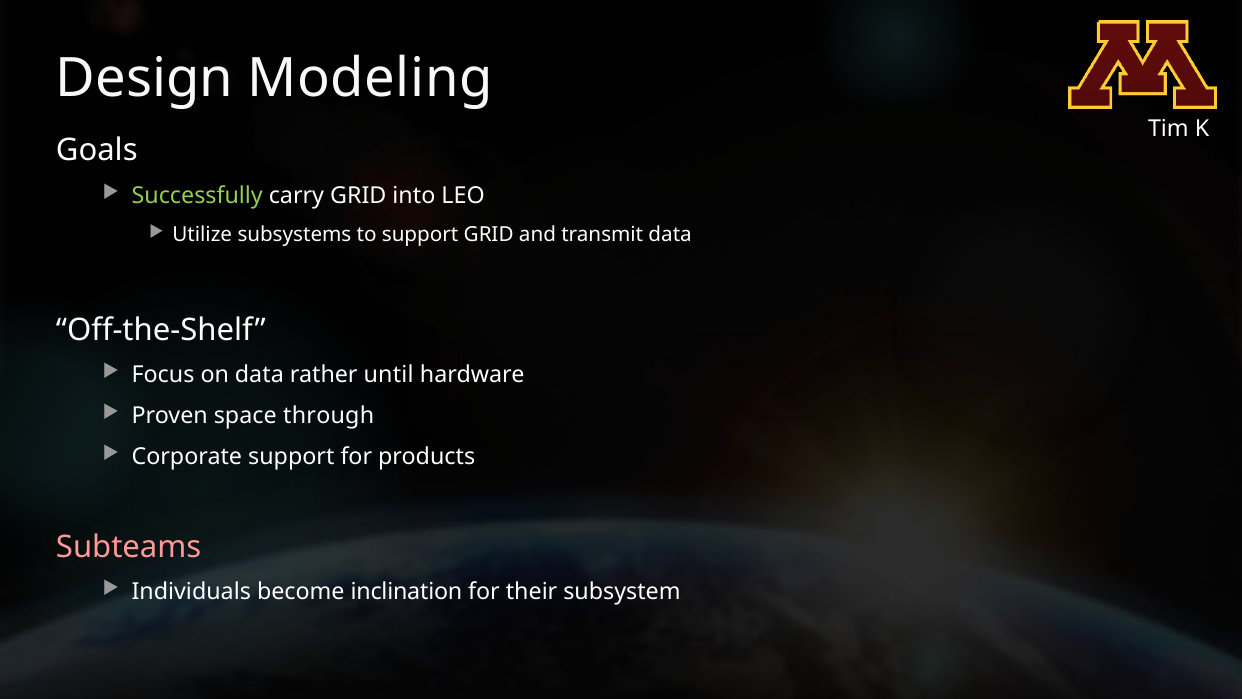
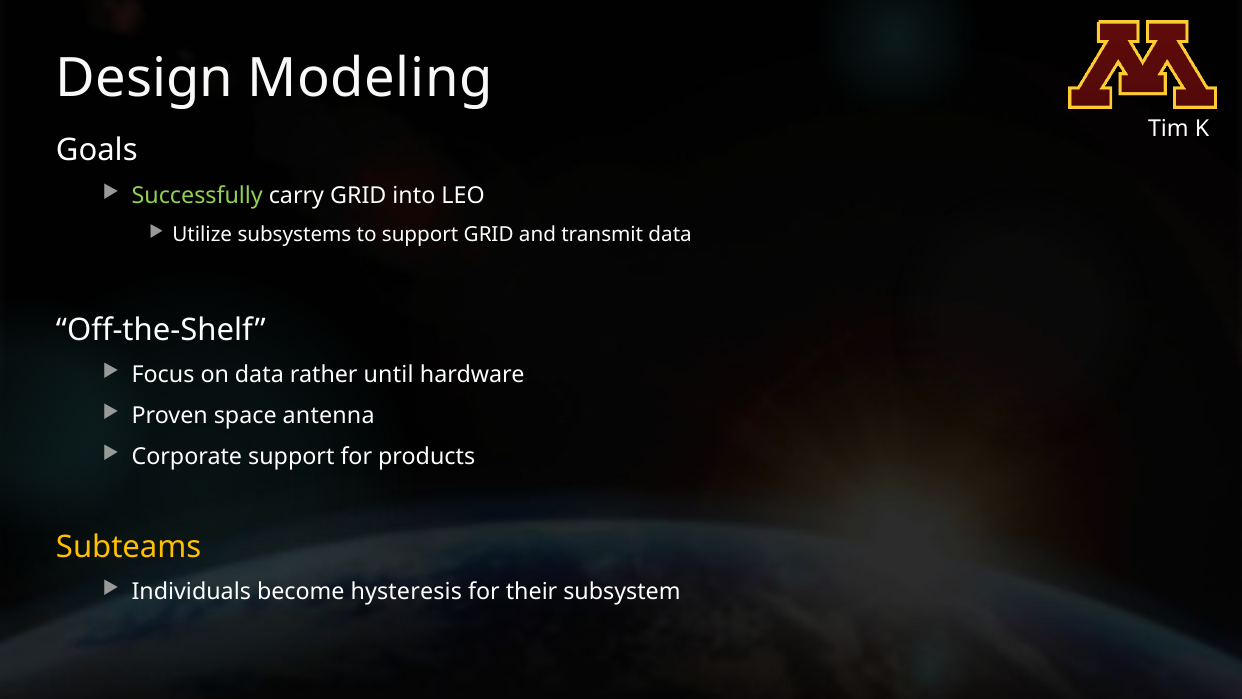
through: through -> antenna (329, 415)
Subteams colour: pink -> yellow (129, 546)
inclination: inclination -> hysteresis (406, 591)
